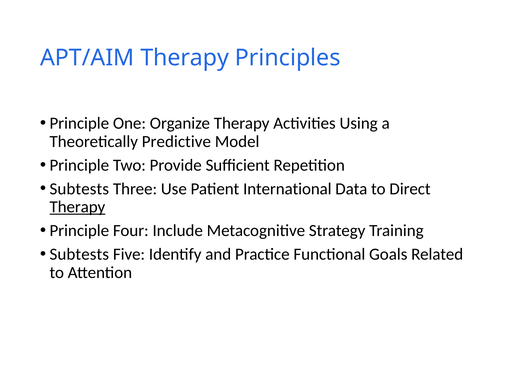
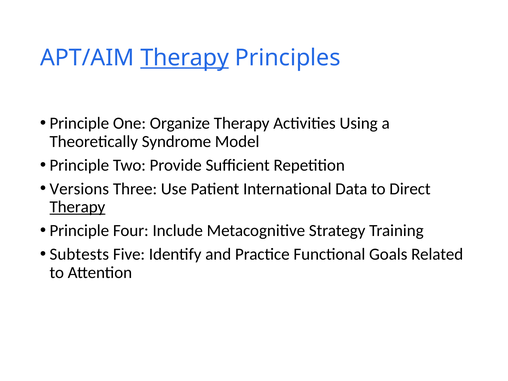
Therapy underline: none -> present (185, 58)
Predictive: Predictive -> Syndrome (176, 142)
Subtests: Subtests -> Versions (79, 189)
